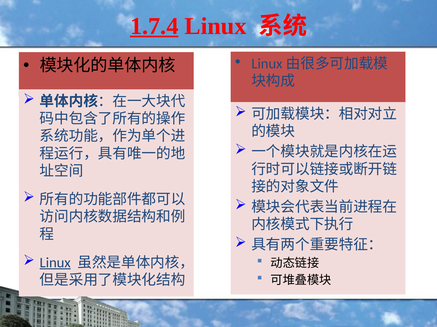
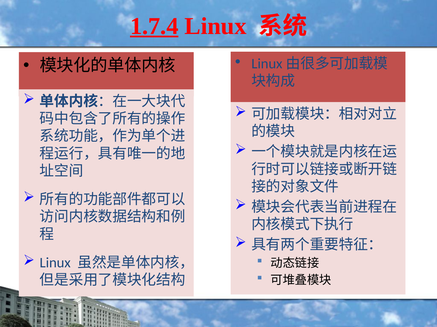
Linux underline: present -> none (55, 263)
